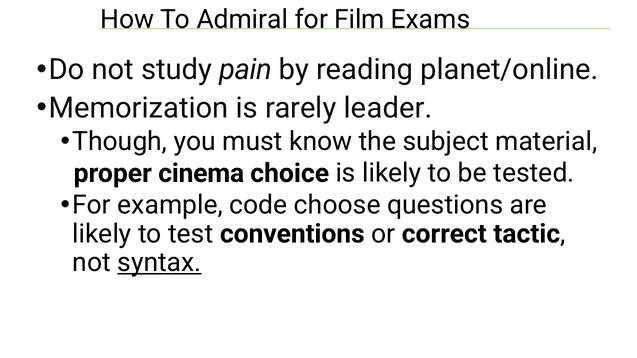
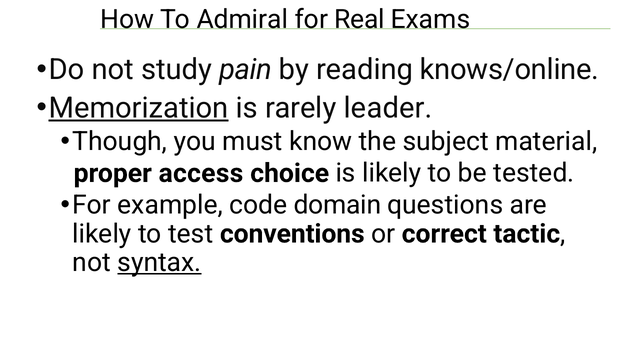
Film: Film -> Real (359, 20)
planet/online: planet/online -> knows/online (509, 70)
Memorization underline: none -> present (139, 108)
cinema: cinema -> access (201, 173)
choose: choose -> domain (337, 205)
